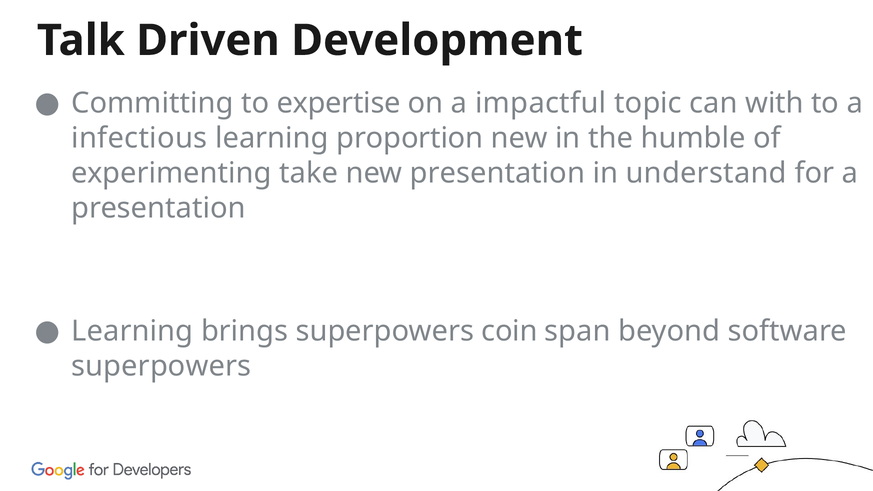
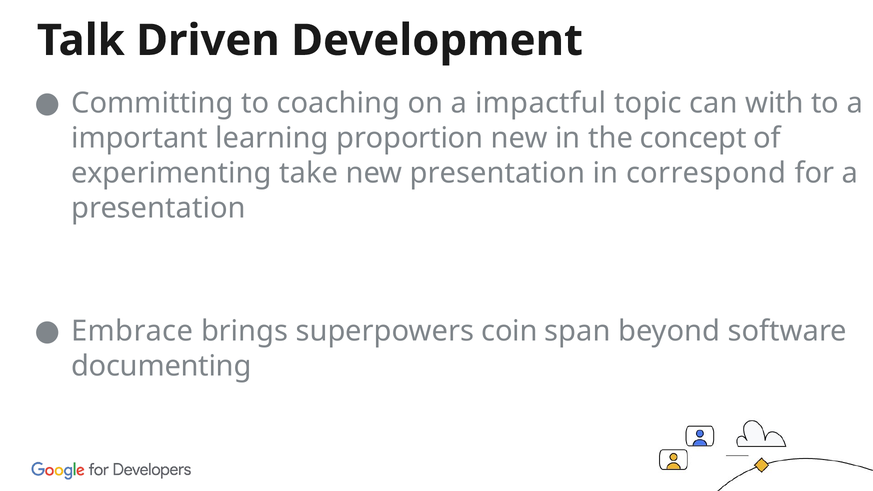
expertise: expertise -> coaching (338, 103)
infectious: infectious -> important (140, 138)
humble: humble -> concept (693, 138)
understand: understand -> correspond (706, 173)
Learning: Learning -> Embrace (132, 331)
superpowers: superpowers -> documenting (161, 366)
